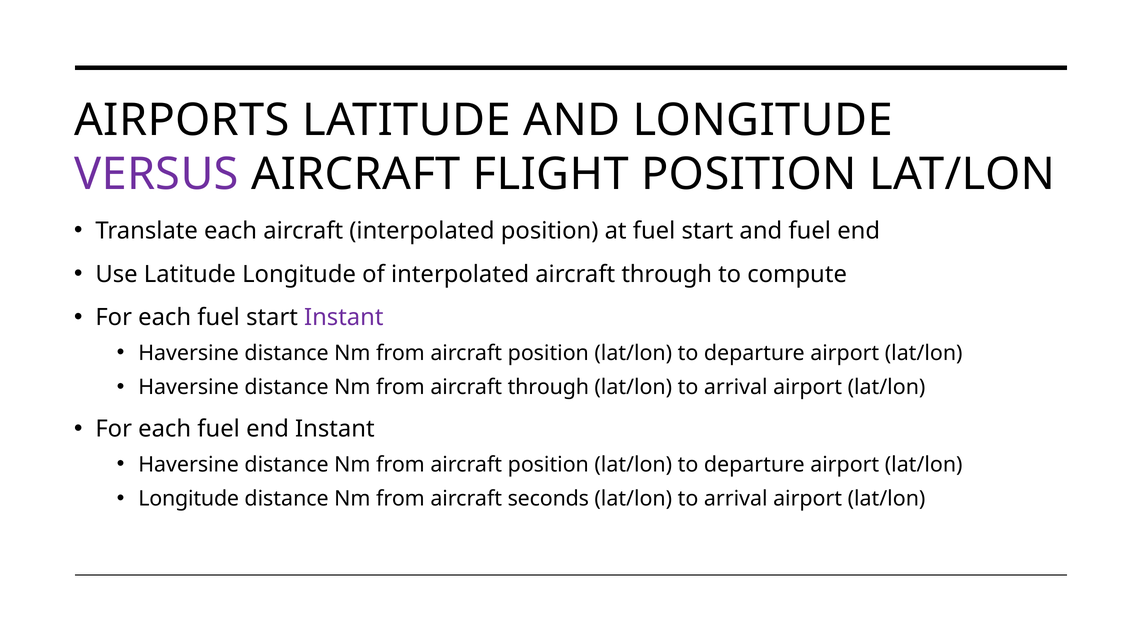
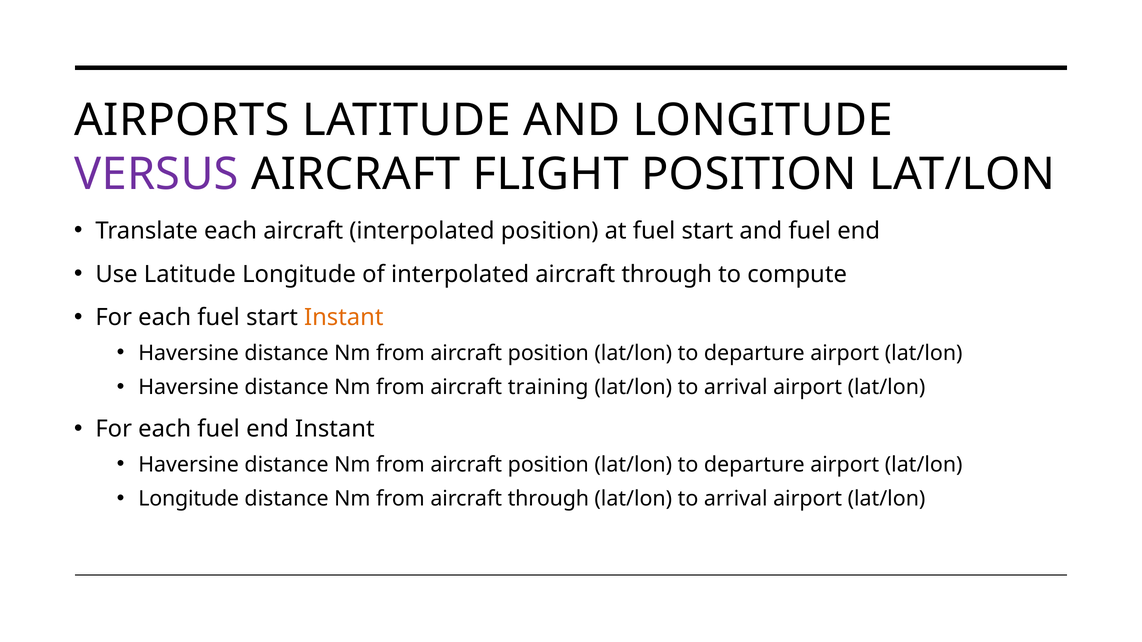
Instant colour: purple -> orange (344, 318)
from aircraft through: through -> training (548, 387)
from aircraft seconds: seconds -> through (548, 499)
